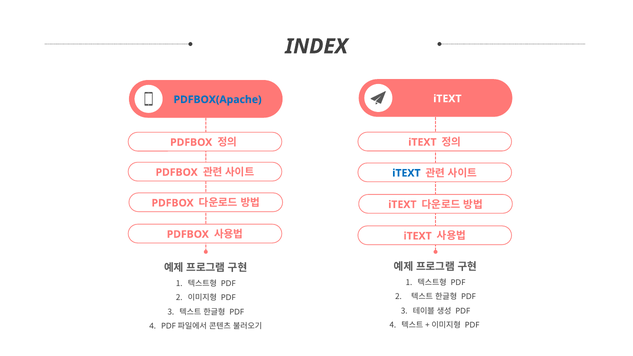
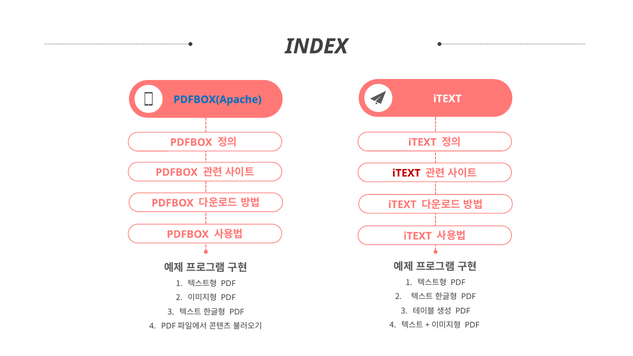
iTEXT colour: blue -> red (406, 173)
